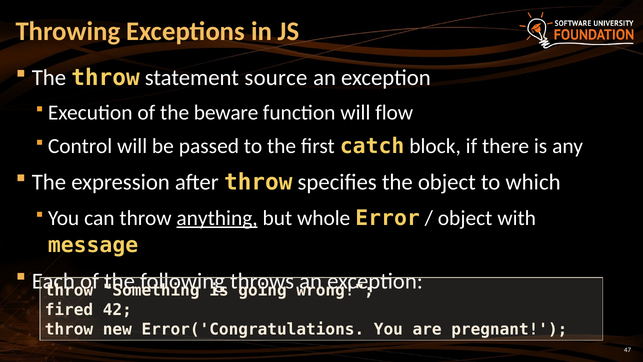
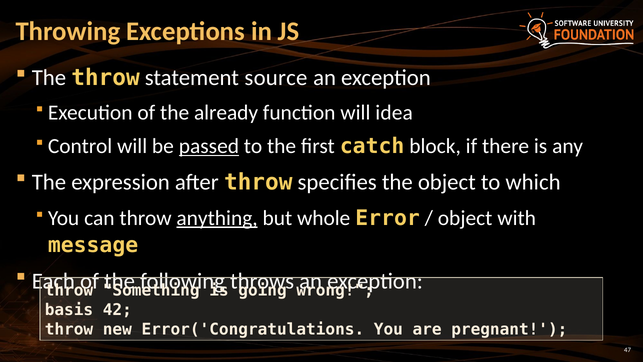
beware: beware -> already (226, 112)
flow: flow -> idea (394, 112)
passed underline: none -> present (209, 146)
fired: fired -> basis (69, 310)
